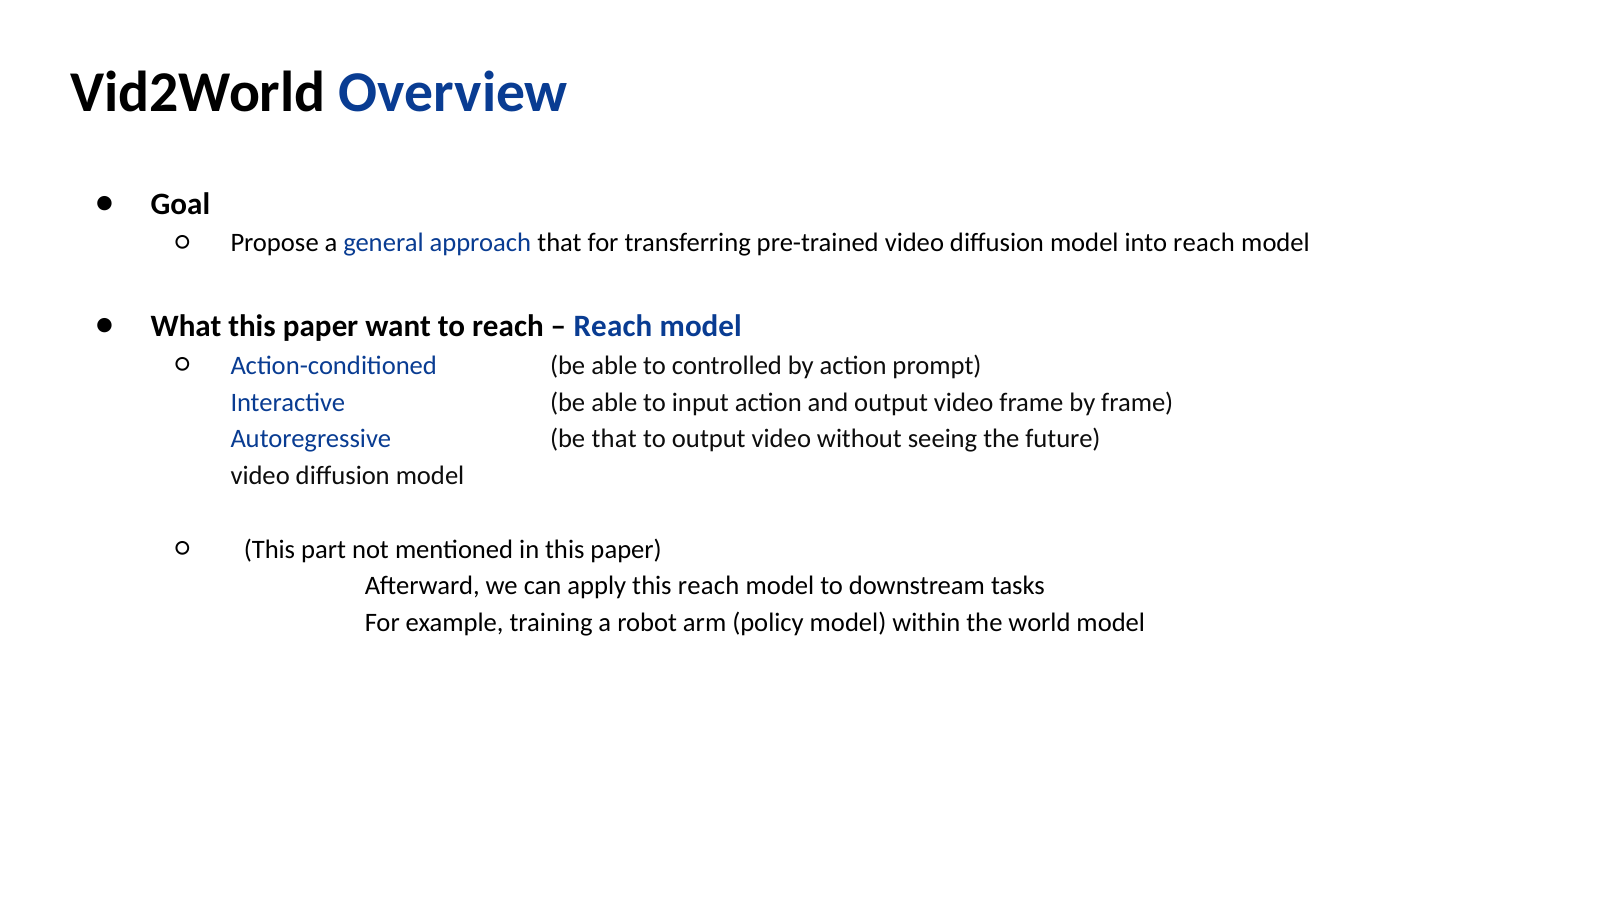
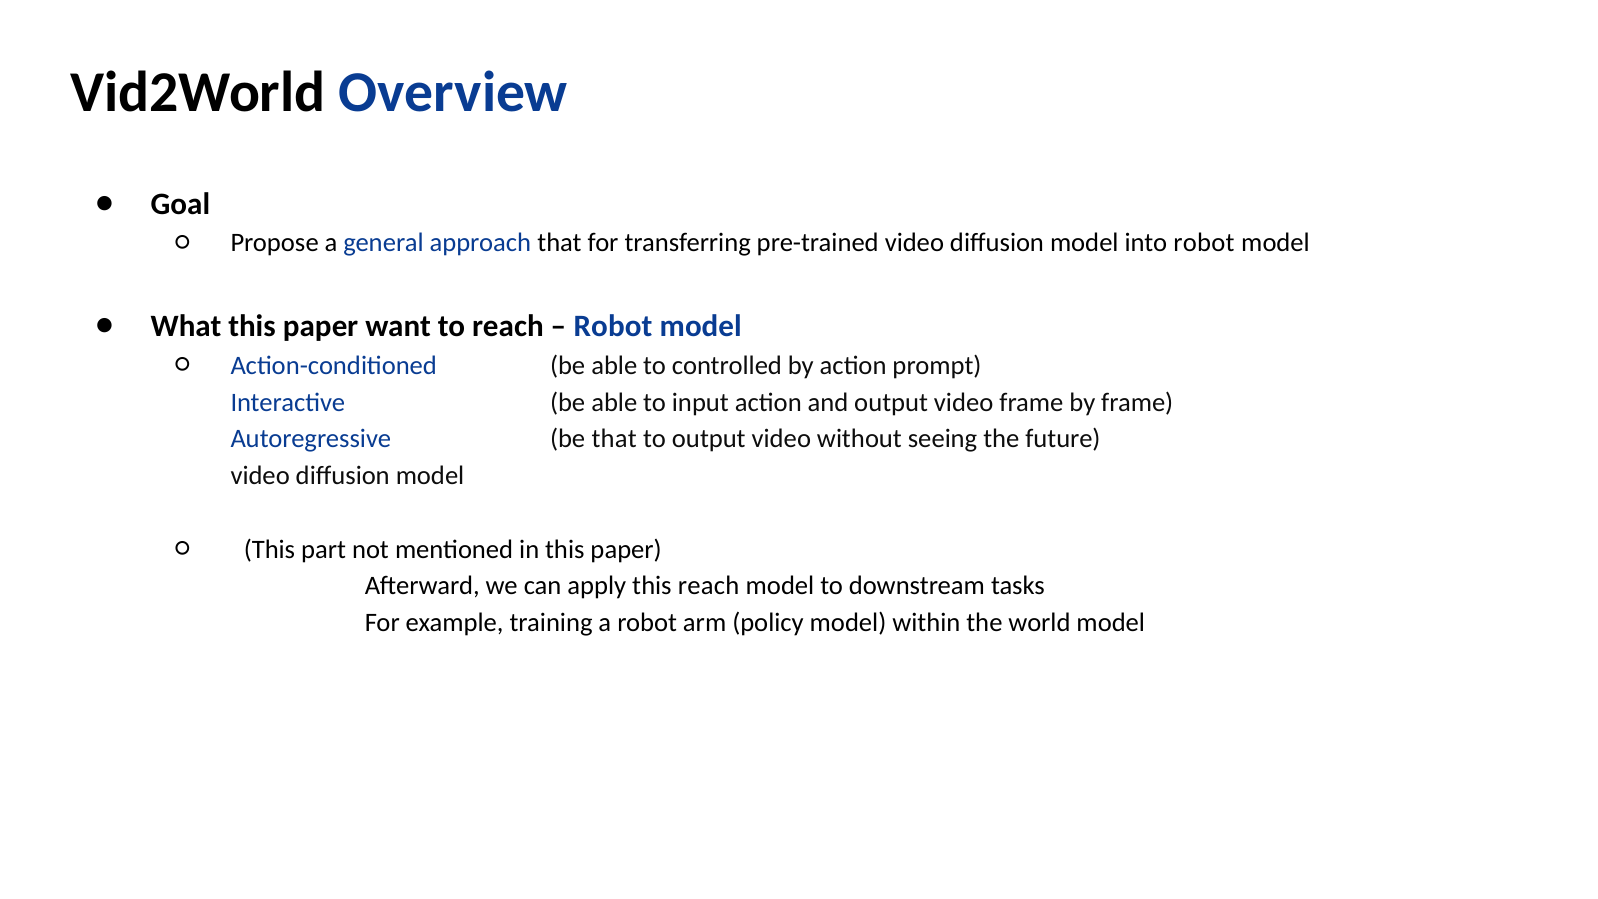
into reach: reach -> robot (1204, 243)
Reach: Reach -> Robot (613, 327)
